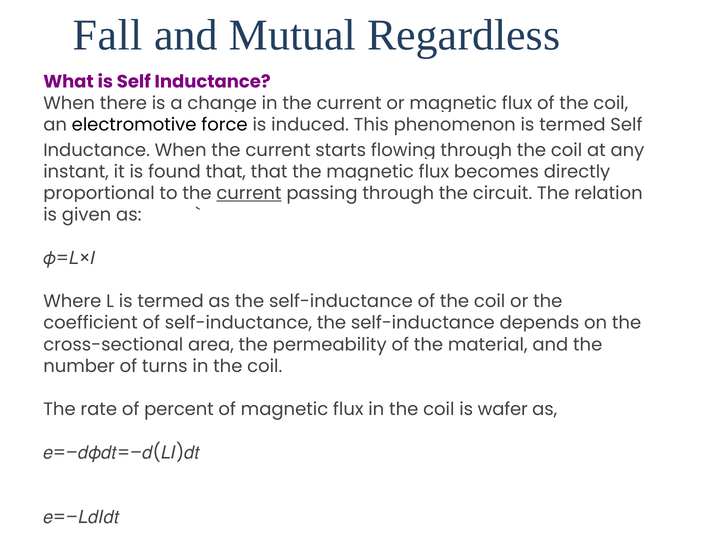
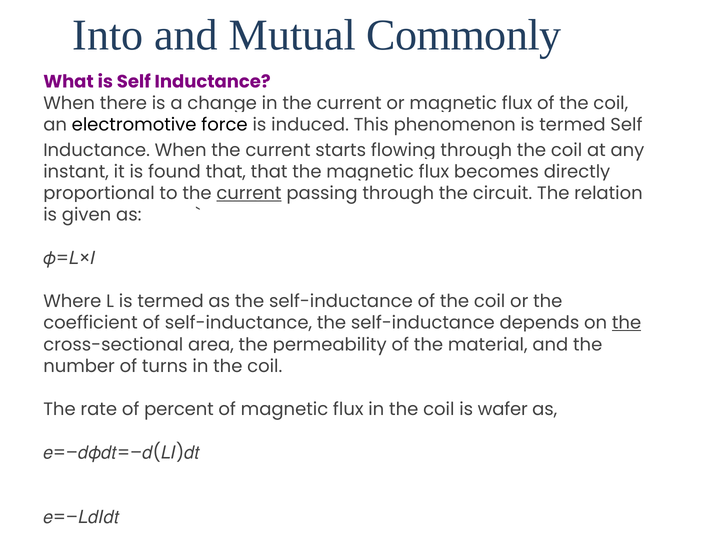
Fall: Fall -> Into (108, 35)
Regardless: Regardless -> Commonly (464, 35)
the underline: none -> present (627, 323)
